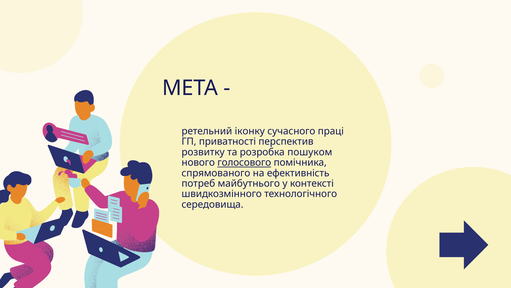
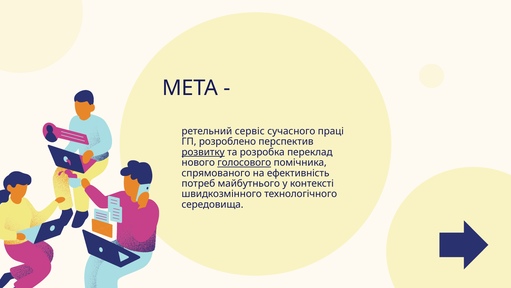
іконку: іконку -> сервіс (250, 131)
приватності: приватності -> розроблено (227, 141)
розвитку underline: none -> present (203, 152)
пошуком: пошуком -> переклад (310, 152)
